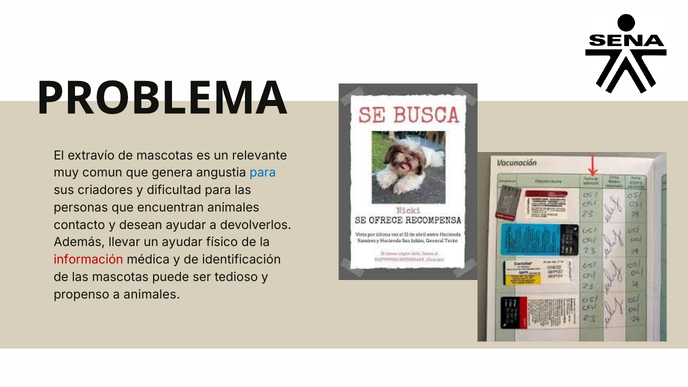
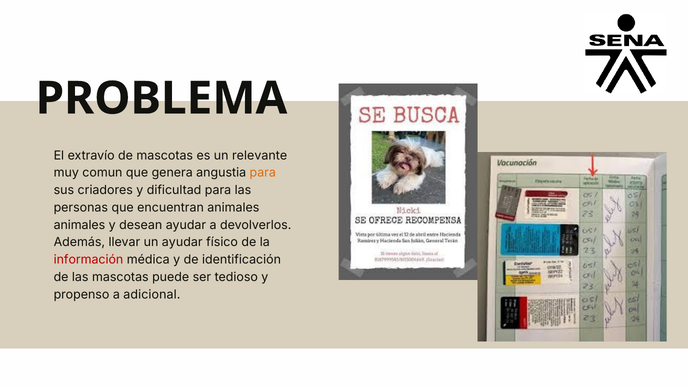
para colour: blue -> orange (263, 173)
contacto: contacto -> animales (79, 225)
a animales: animales -> adicional (152, 295)
